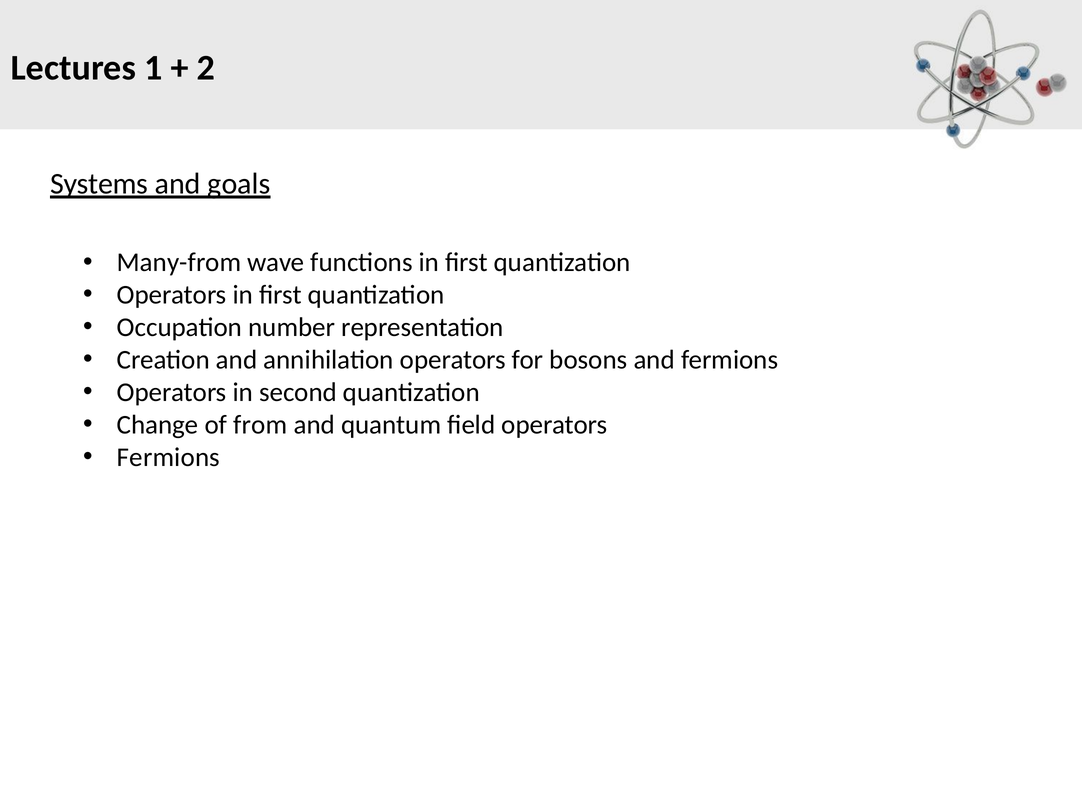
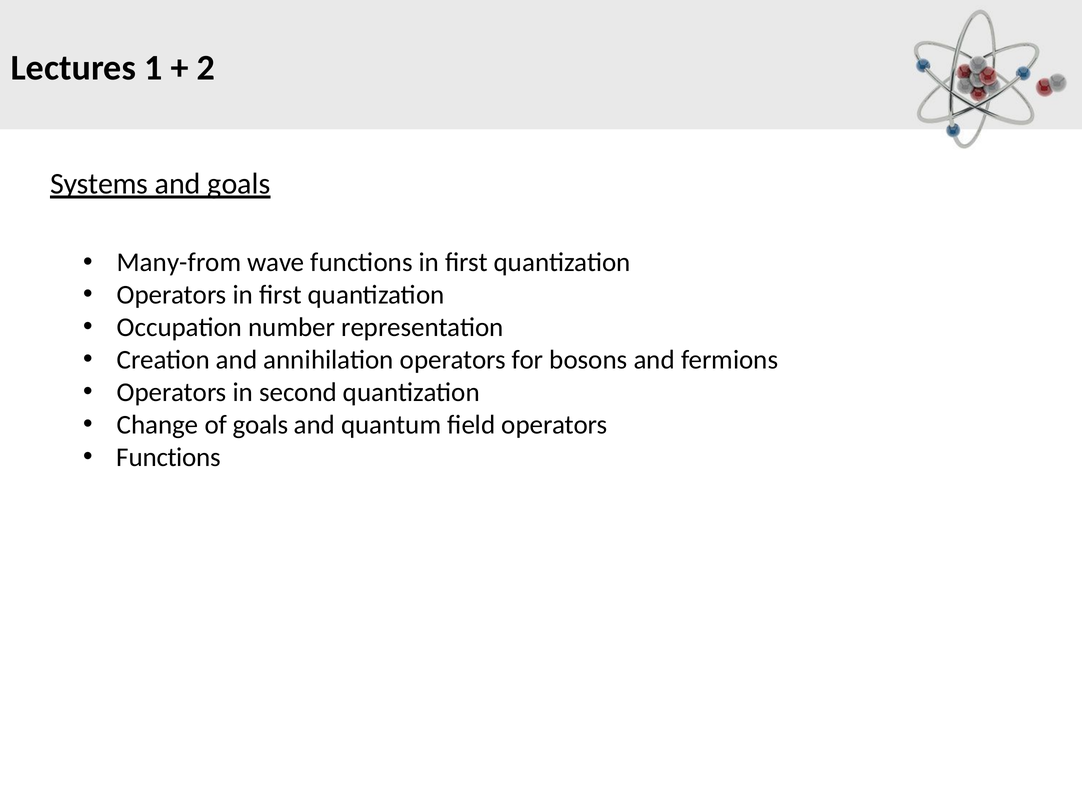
of from: from -> goals (260, 425)
Fermions: Fermions -> Functions (169, 457)
